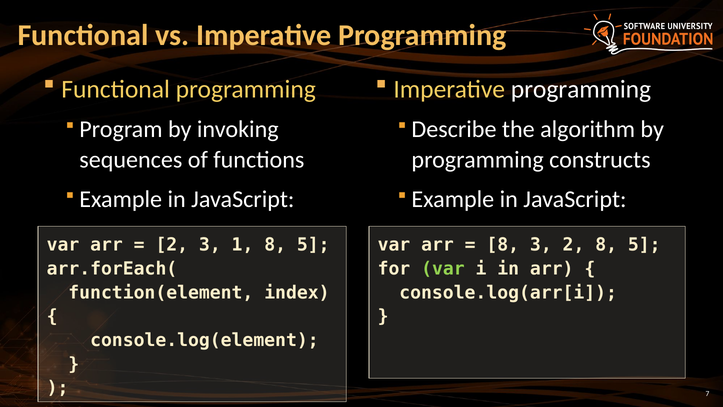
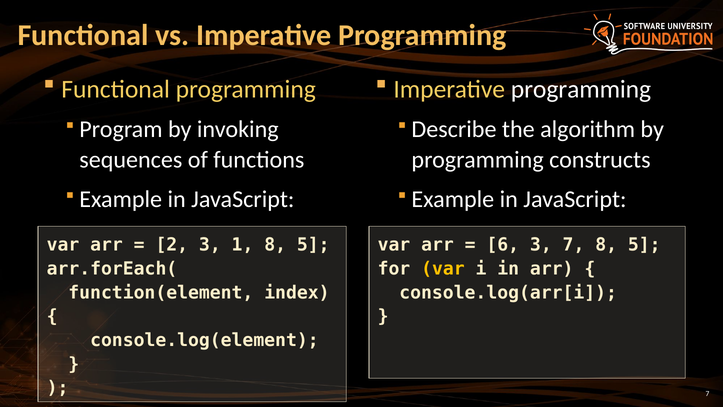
8: 8 -> 6 (503, 245)
3 2: 2 -> 7 (573, 245)
var colour: light green -> yellow (443, 269)
